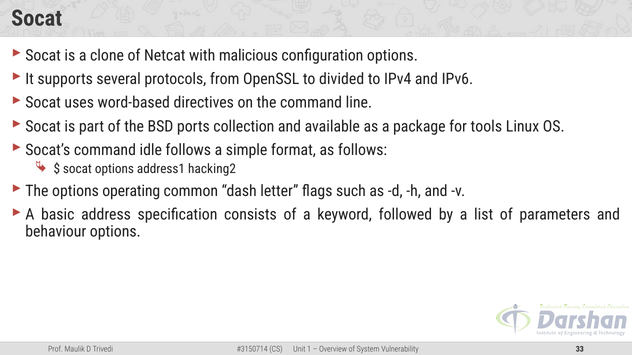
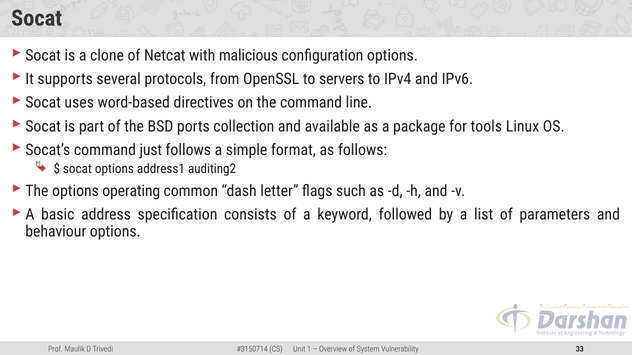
divided: divided -> servers (342, 79)
idle: idle -> just (151, 150)
hacking2: hacking2 -> auditing2 (212, 169)
